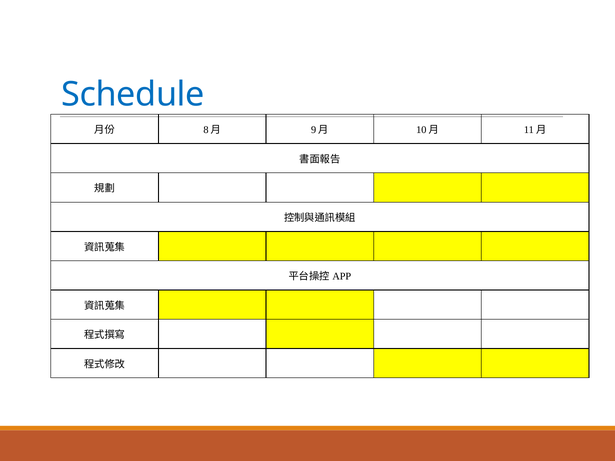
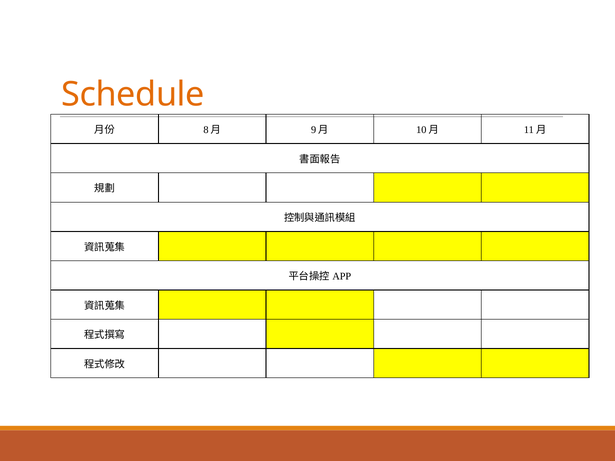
Schedule colour: blue -> orange (133, 95)
